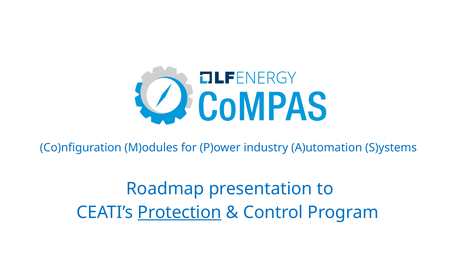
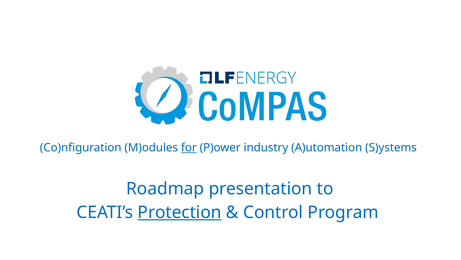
for underline: none -> present (189, 147)
